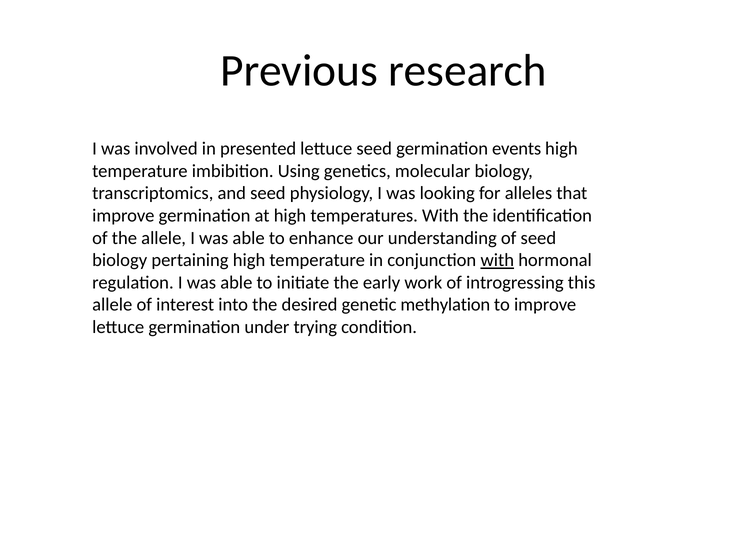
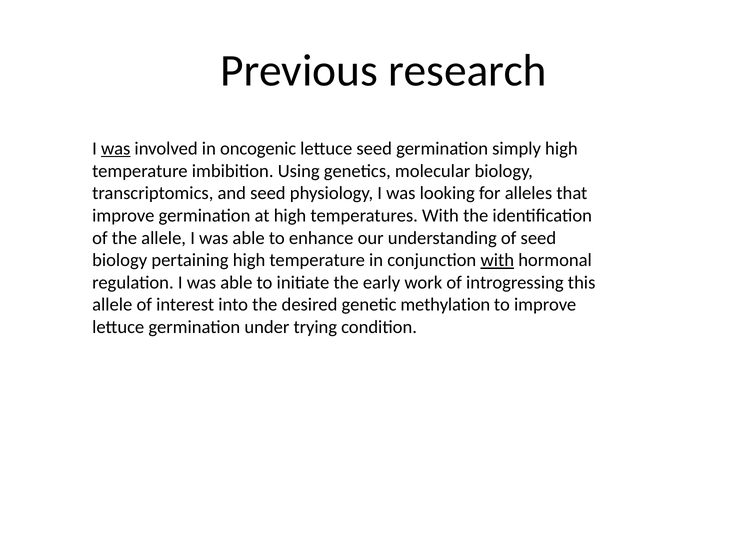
was underline: none -> present (116, 149)
presented: presented -> oncogenic (258, 149)
events: events -> simply (517, 149)
